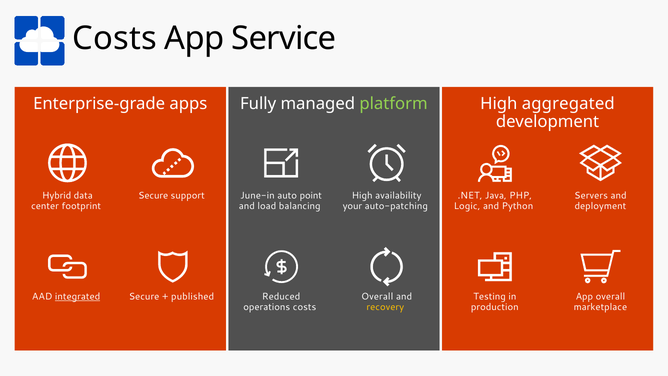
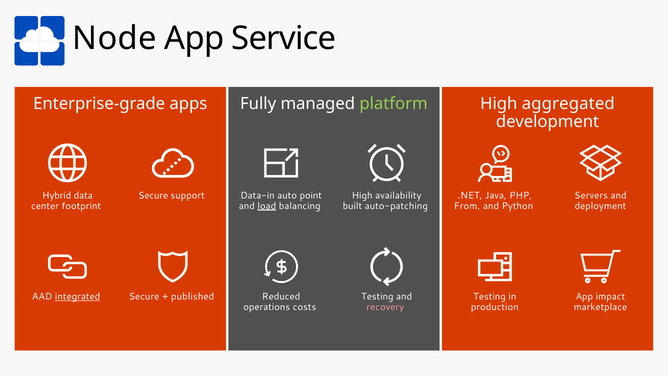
Costs: Costs -> Node (115, 38)
June-in: June-in -> Data-in (257, 195)
load underline: none -> present (267, 206)
your: your -> built (352, 206)
Logic: Logic -> From (467, 206)
Overall: Overall -> Testing (377, 296)
App overall: overall -> impact (610, 296)
recovery colour: yellow -> pink (385, 307)
